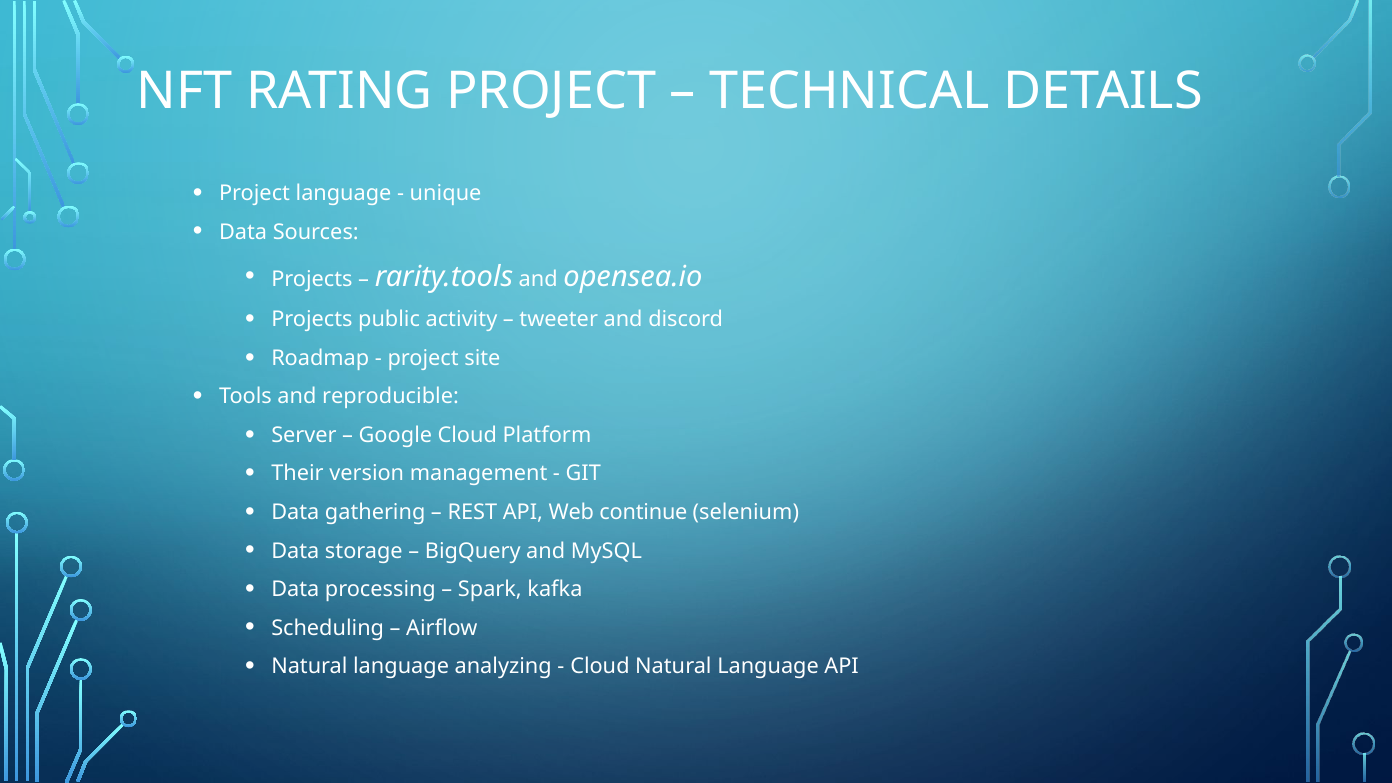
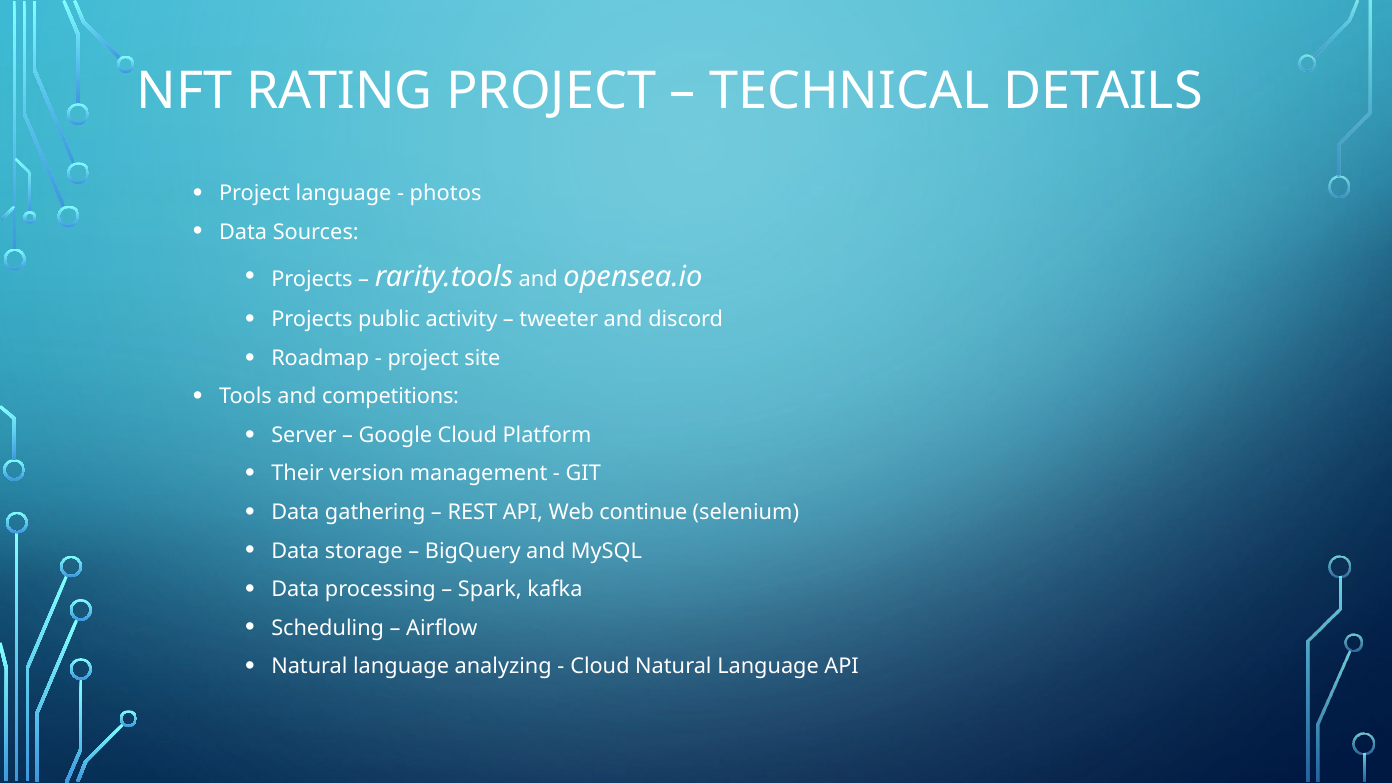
unique: unique -> photos (446, 193)
reproducible: reproducible -> competitions (391, 397)
